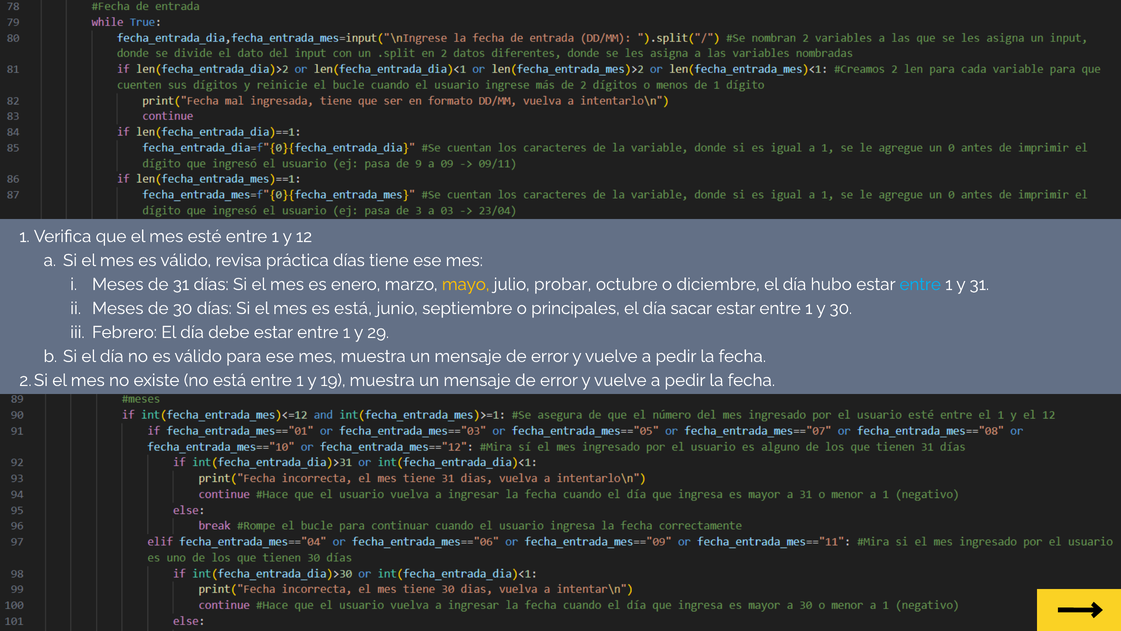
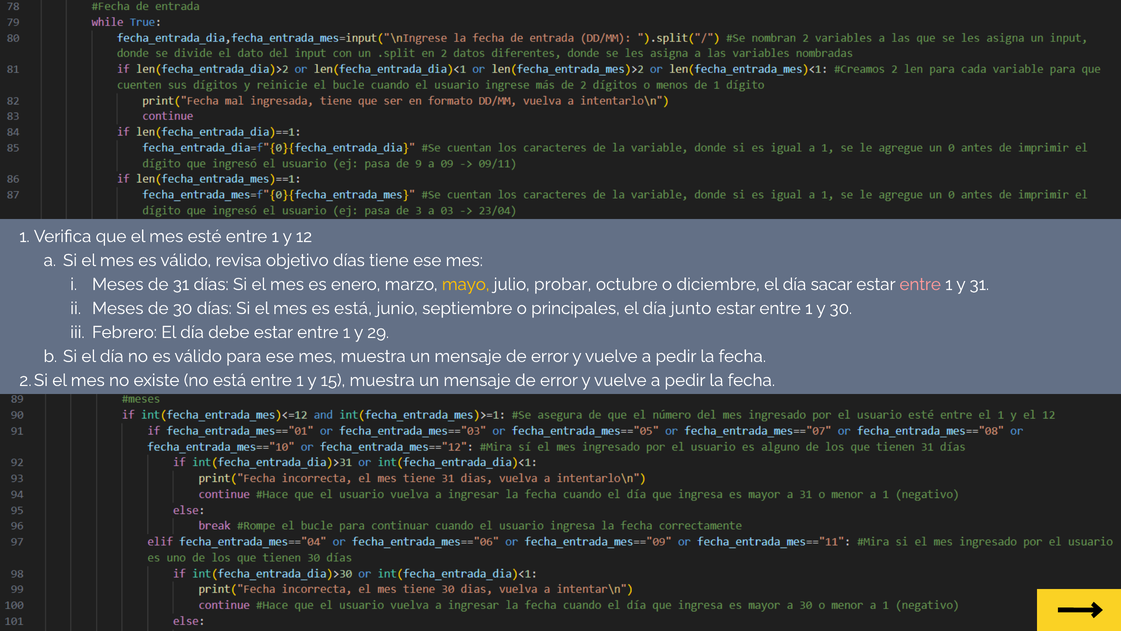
práctica: práctica -> objetivo (297, 260)
hubo: hubo -> sacar (831, 284)
entre colour: light blue -> pink (920, 284)
sacar: sacar -> junto (691, 308)
19: 19 -> 15 (333, 380)
